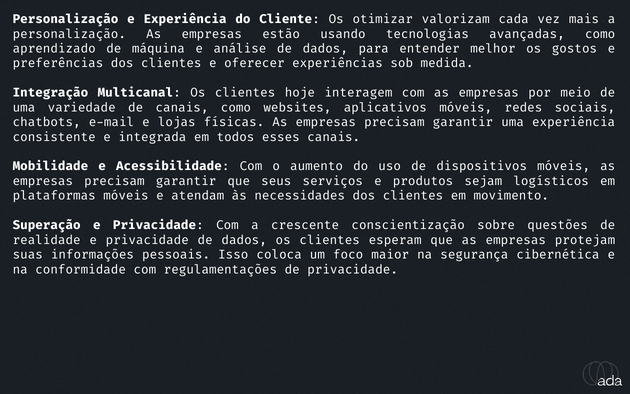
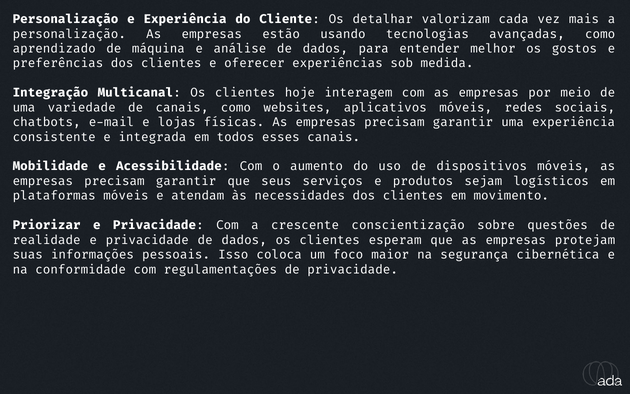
otimizar: otimizar -> detalhar (383, 19)
Superação: Superação -> Priorizar (47, 225)
